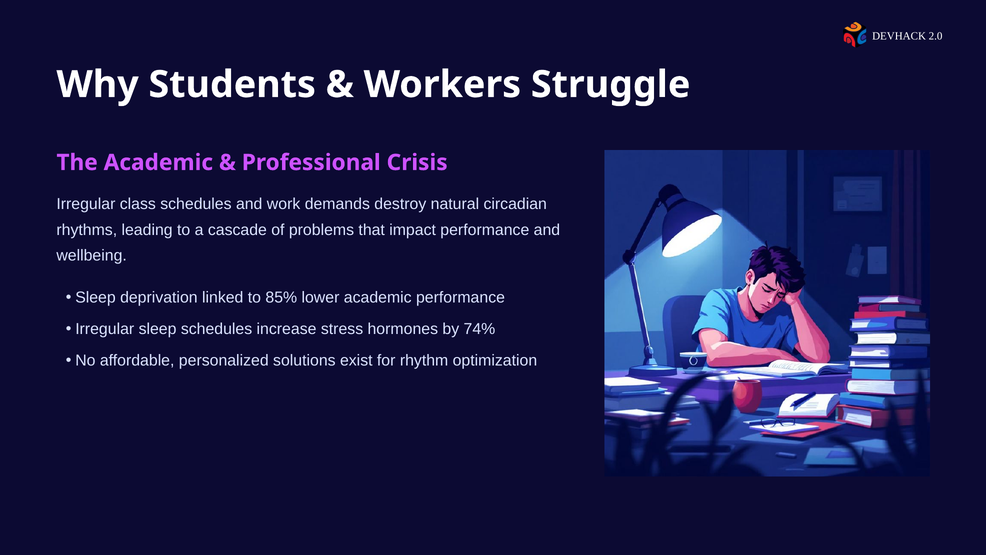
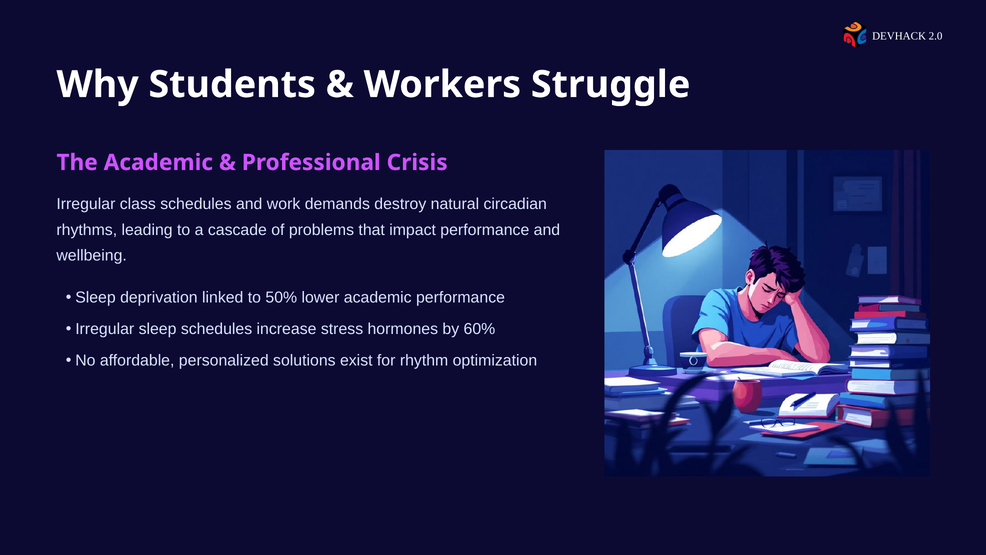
85%: 85% -> 50% (281, 298)
74%: 74% -> 60% (479, 329)
